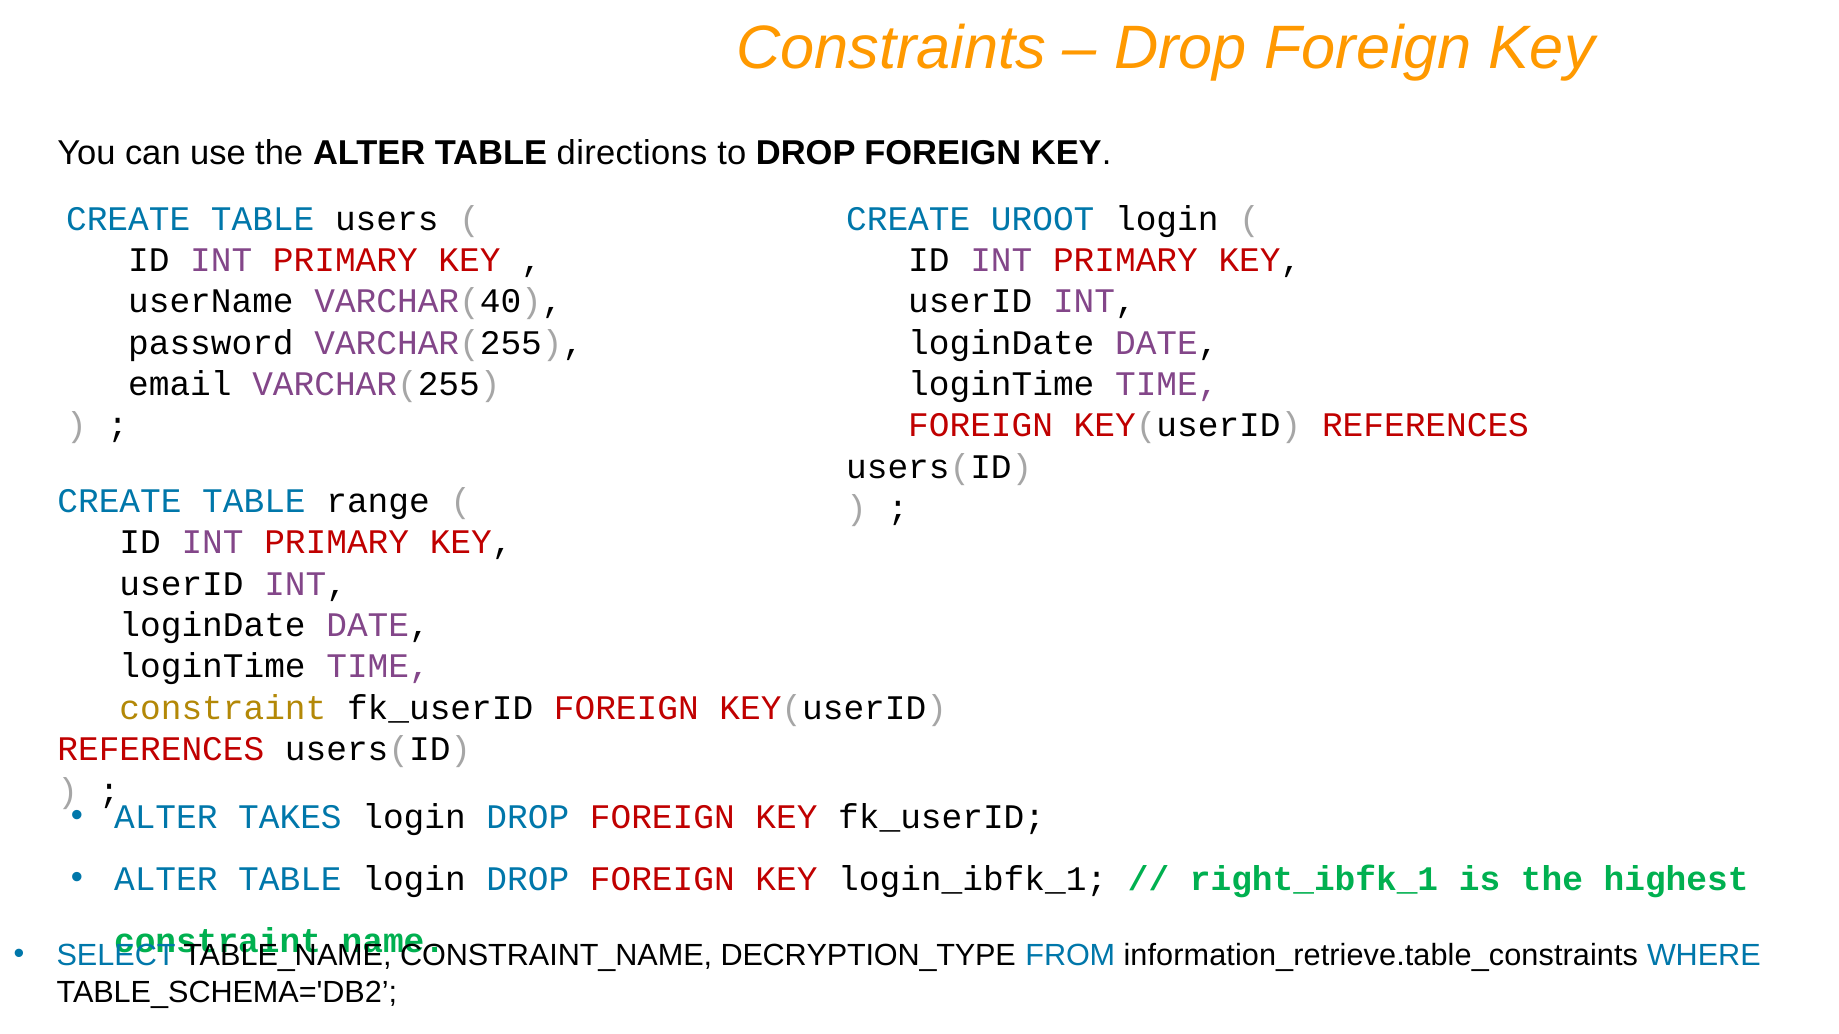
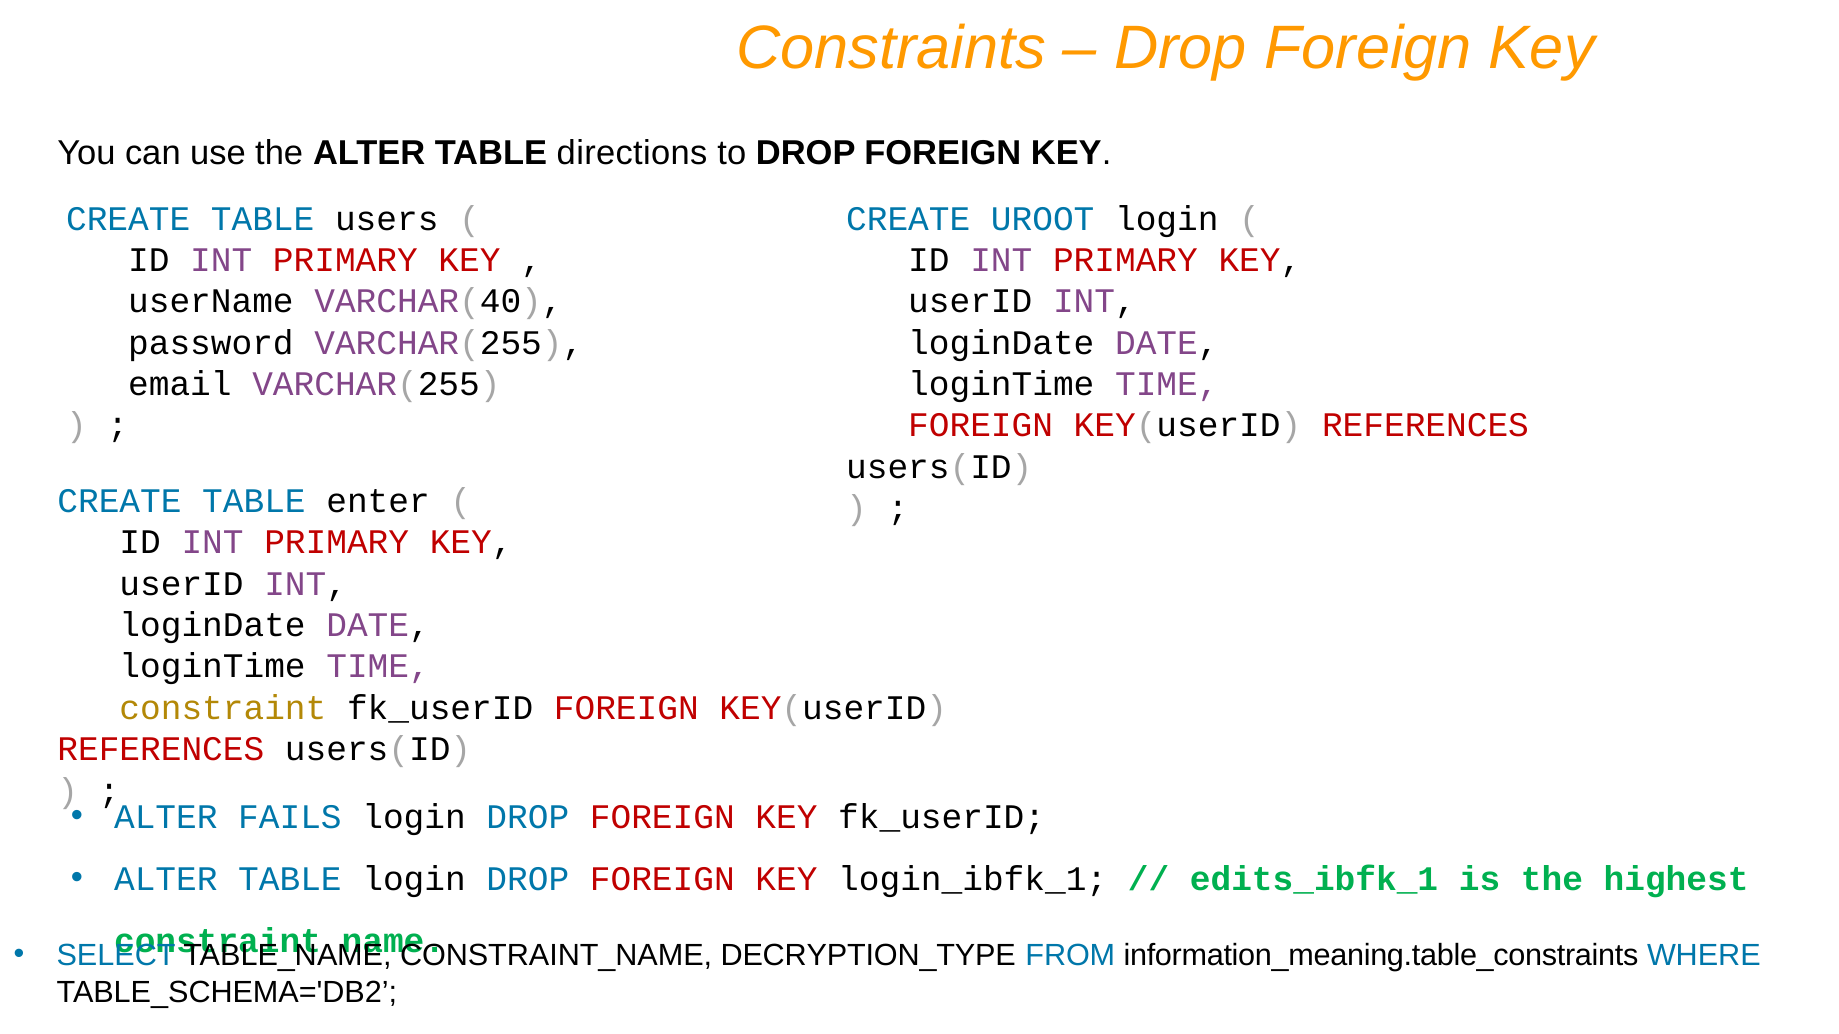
range: range -> enter (378, 501)
TAKES: TAKES -> FAILS (290, 818)
right_ibfk_1: right_ibfk_1 -> edits_ibfk_1 (1314, 880)
information_retrieve.table_constraints: information_retrieve.table_constraints -> information_meaning.table_constraints (1381, 956)
